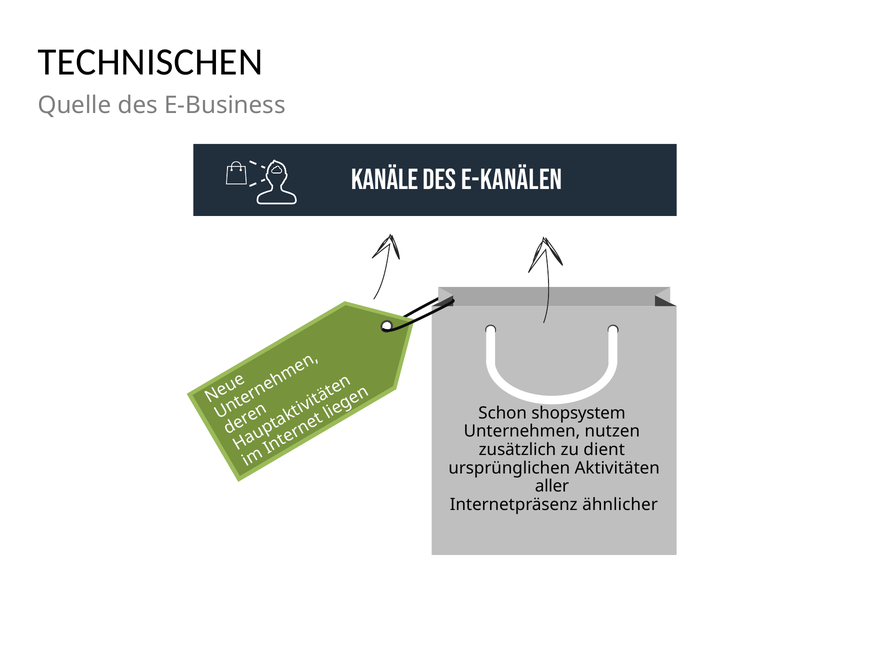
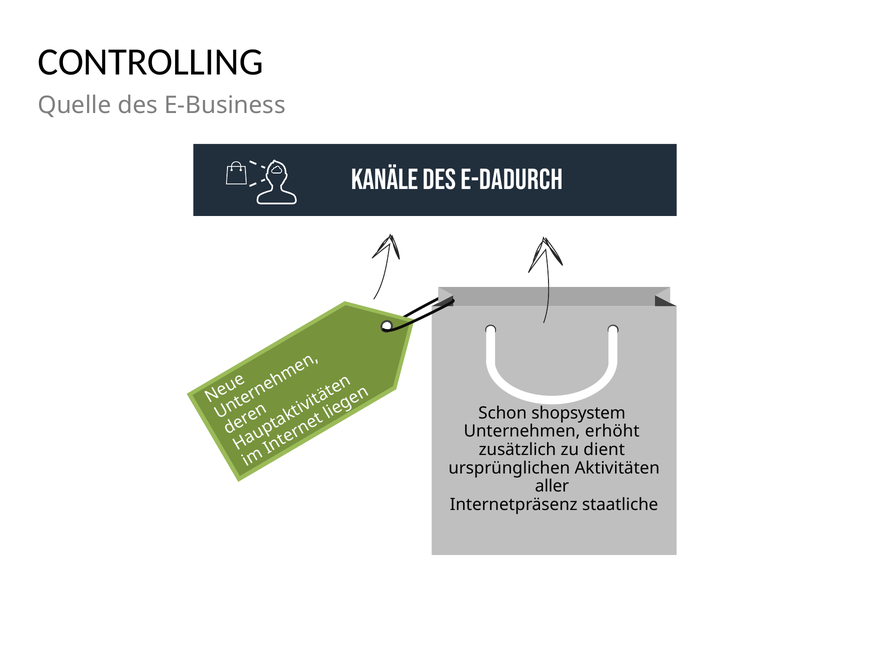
TECHNISCHEN: TECHNISCHEN -> CONTROLLING (151, 62)
E-Kanälen: E-Kanälen -> E-Dadurch (512, 180)
nutzen: nutzen -> erhöht (612, 431)
ähnlicher: ähnlicher -> staatliche (620, 504)
